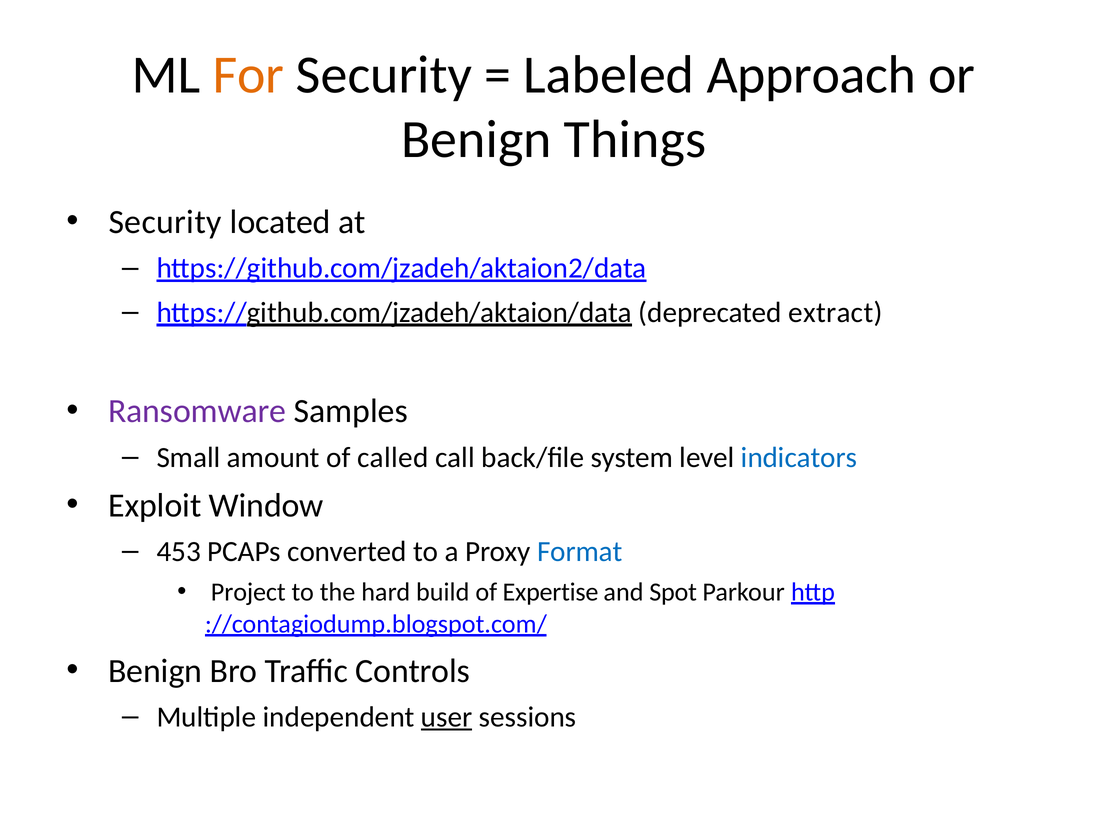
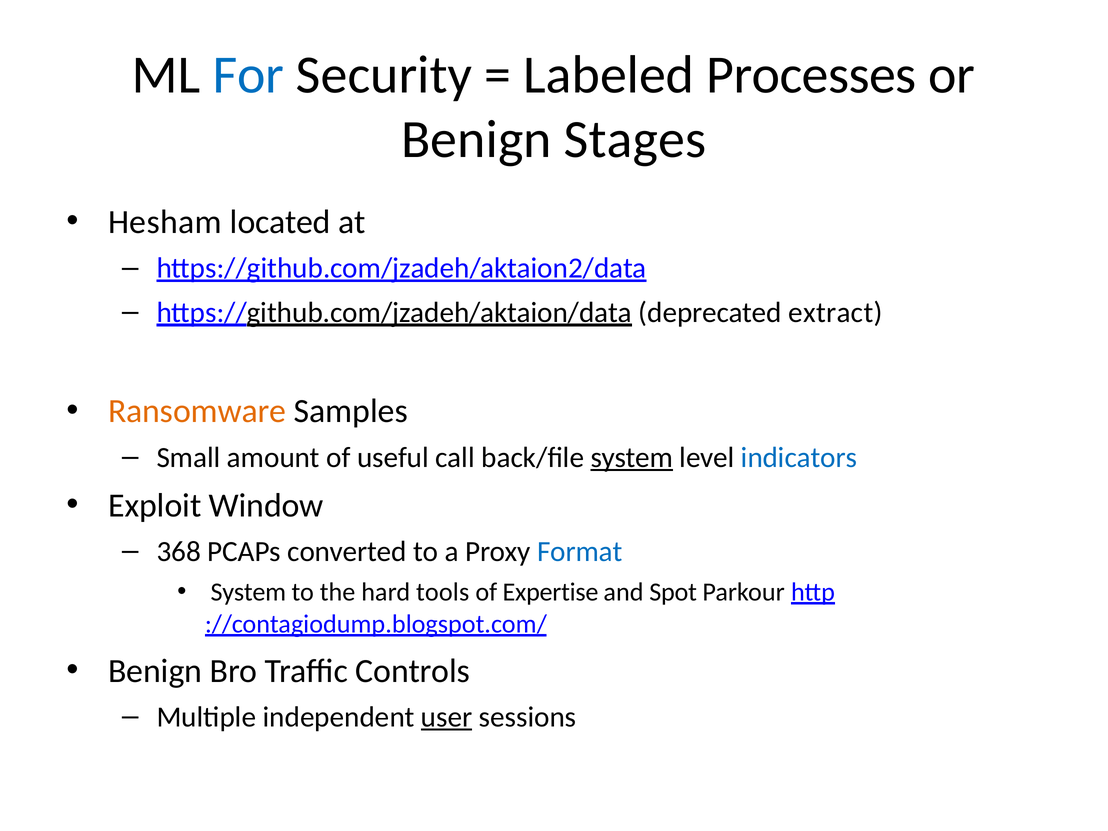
For colour: orange -> blue (248, 75)
Approach: Approach -> Processes (811, 75)
Things: Things -> Stages (635, 140)
Security: Security -> Hesham (165, 222)
Ransomware colour: purple -> orange (197, 411)
called: called -> useful (393, 457)
system underline: none -> present (632, 457)
453: 453 -> 368 (179, 552)
Project: Project -> System (248, 592)
build: build -> tools (443, 592)
